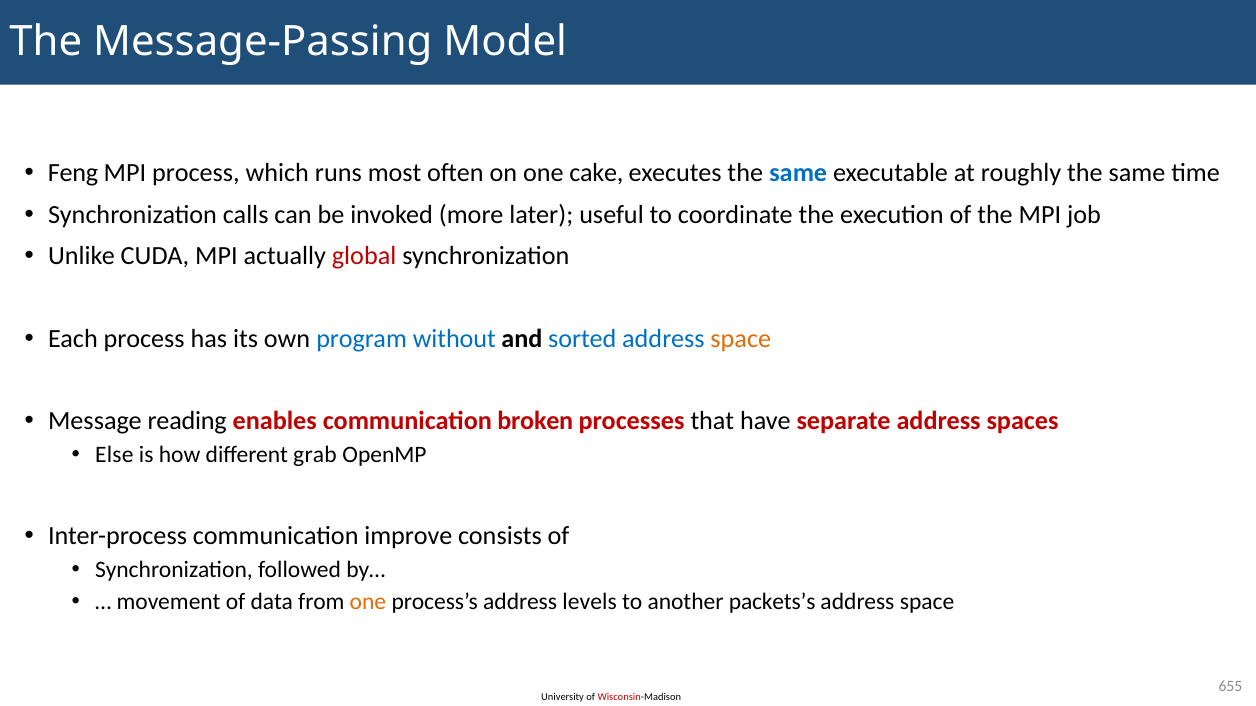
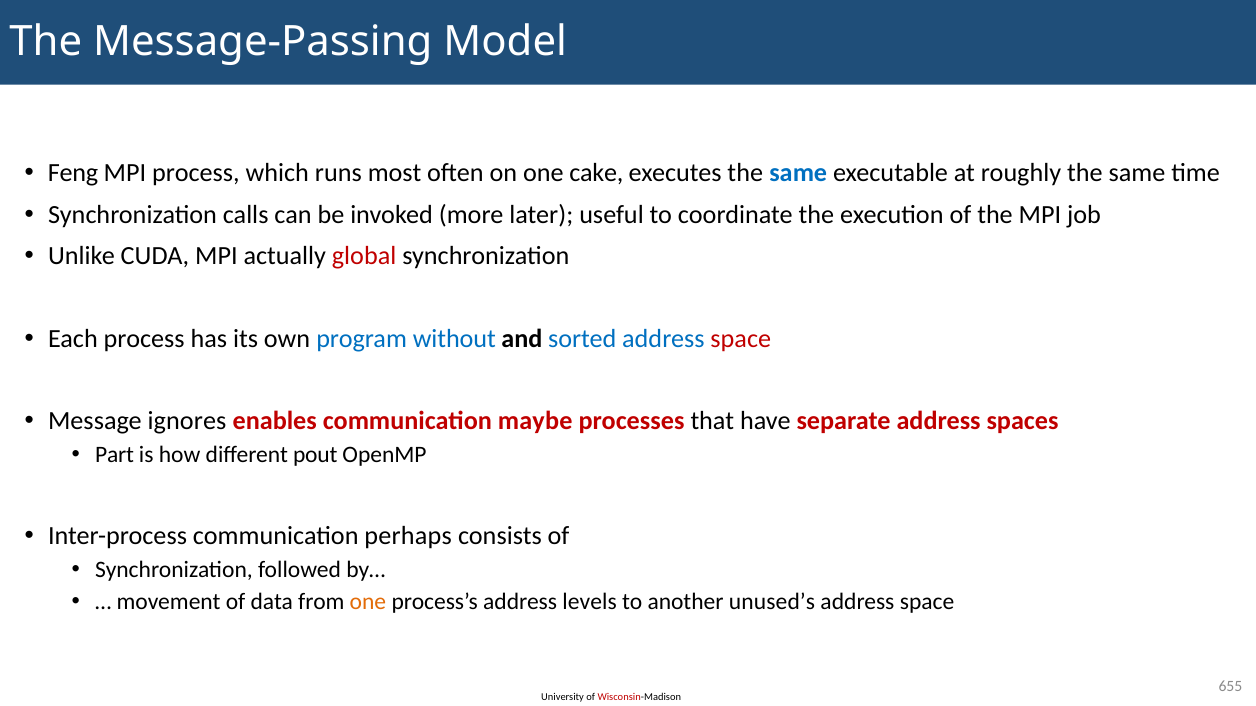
space colour: orange -> red (741, 339)
reading: reading -> ignores (187, 422)
broken: broken -> maybe (535, 422)
Else: Else -> Part (115, 455)
grab: grab -> pout (315, 455)
improve: improve -> perhaps (408, 536)
packets’s: packets’s -> unused’s (772, 602)
